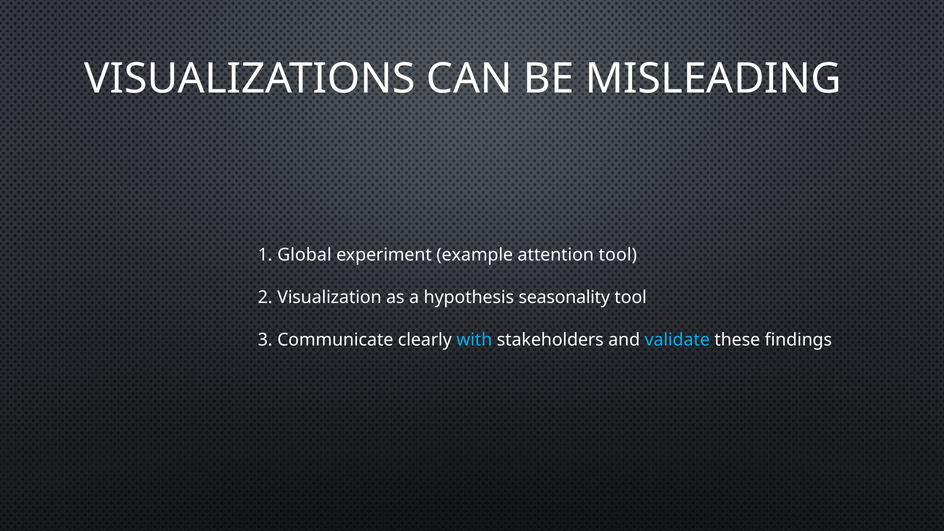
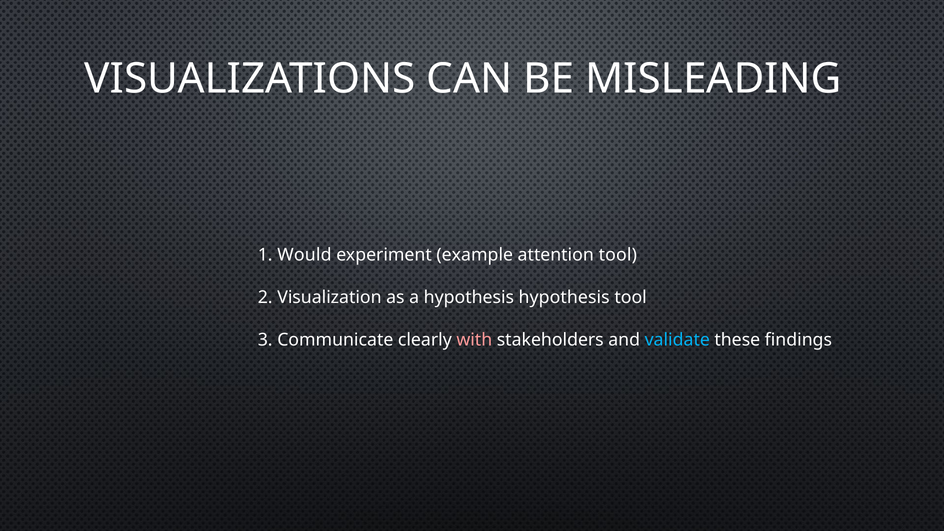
Global: Global -> Would (304, 255)
hypothesis seasonality: seasonality -> hypothesis (564, 297)
with colour: light blue -> pink (474, 340)
